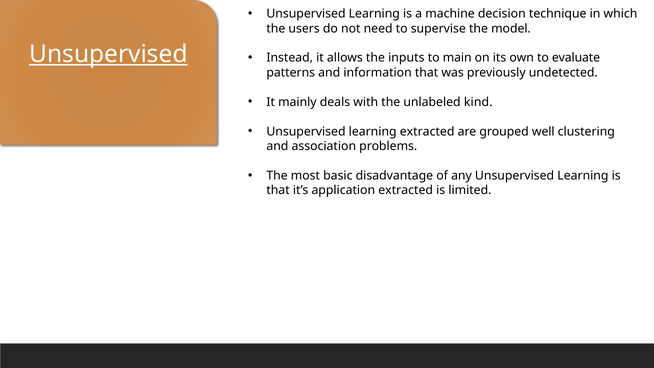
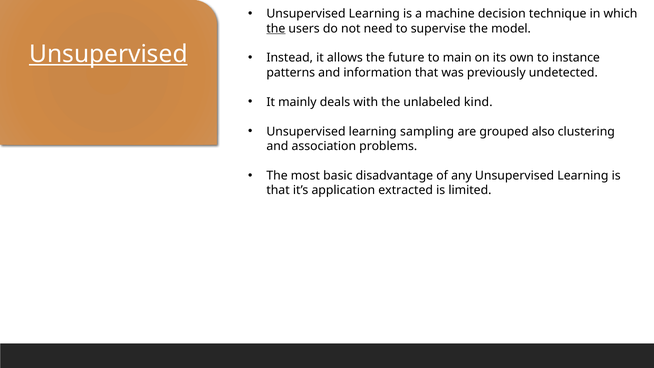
the underline: none -> present (276, 28)
inputs: inputs -> future (406, 58)
evaluate: evaluate -> instance (576, 58)
learning extracted: extracted -> sampling (427, 131)
well: well -> also (543, 131)
